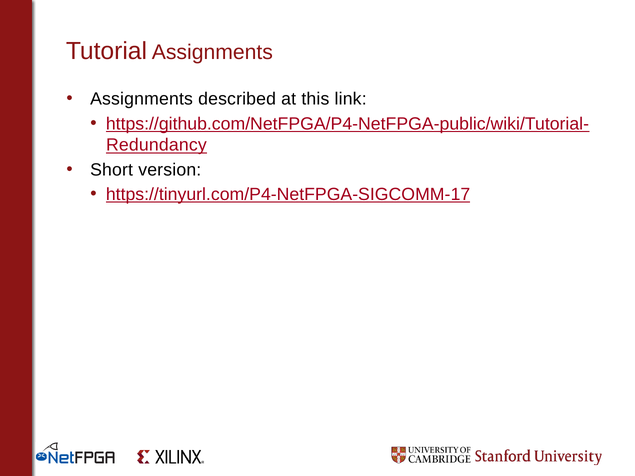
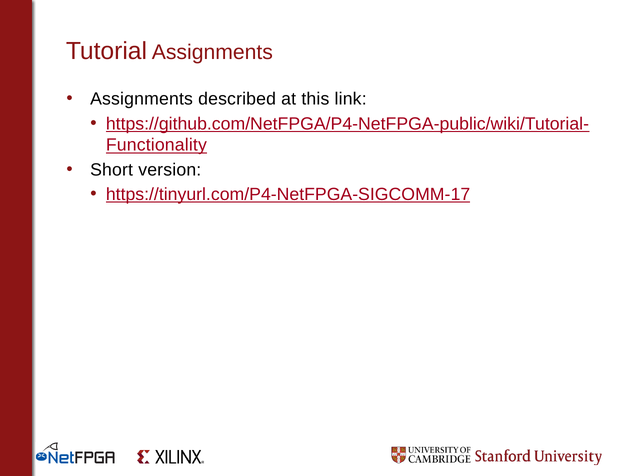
Redundancy: Redundancy -> Functionality (156, 145)
